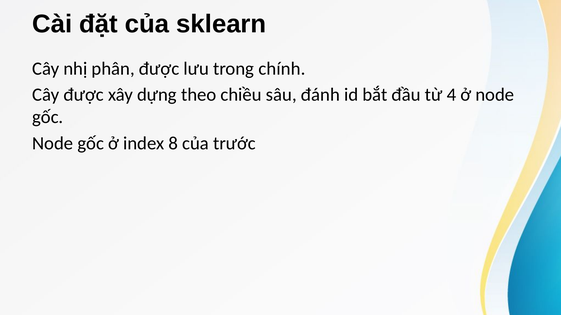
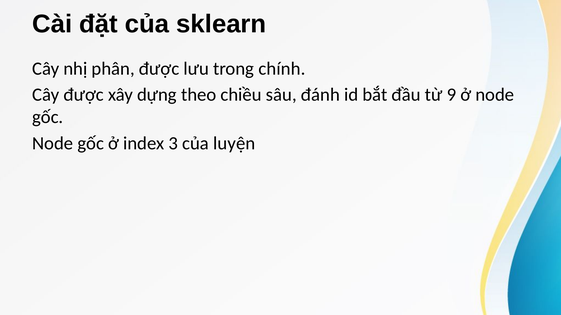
4: 4 -> 9 (451, 95)
8: 8 -> 3 (173, 143)
trước: trước -> luyện (234, 143)
